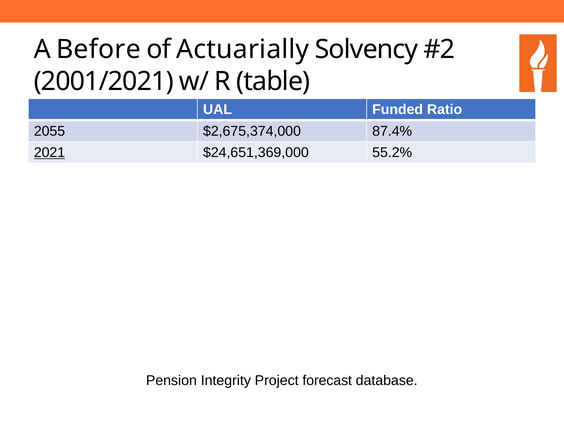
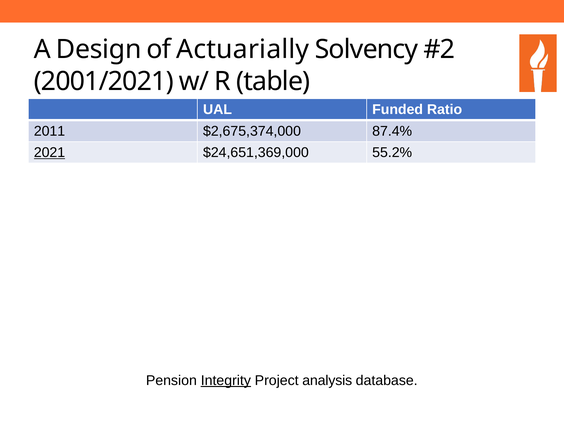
Before: Before -> Design (99, 49)
2055: 2055 -> 2011 (50, 131)
Integrity underline: none -> present (226, 380)
forecast: forecast -> analysis (327, 380)
